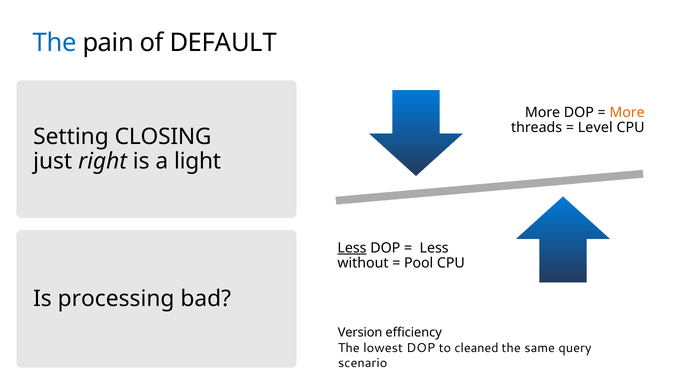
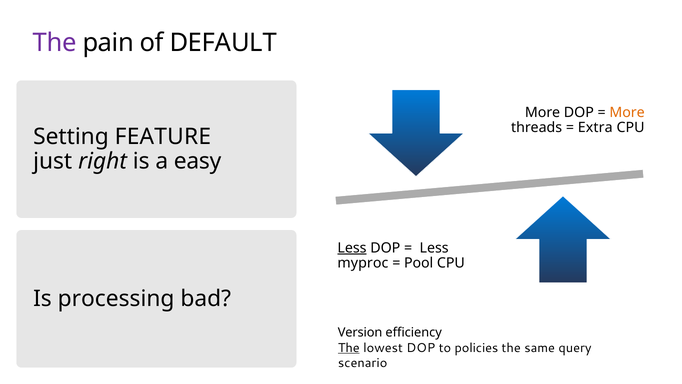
The colour: blue -> purple (55, 43)
Level: Level -> Extra (595, 128)
CLOSING: CLOSING -> FEATURE (163, 137)
light: light -> easy (198, 161)
without: without -> myproc (363, 263)
The underline: none -> present (349, 347)
cleaned: cleaned -> policies (476, 347)
